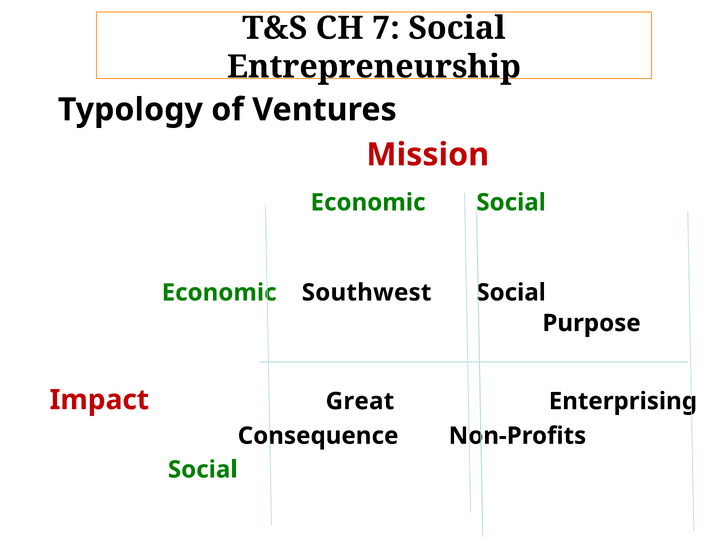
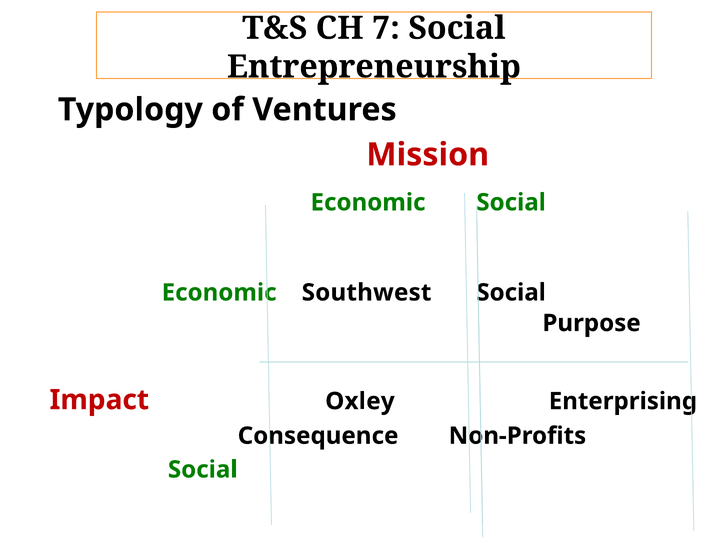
Great: Great -> Oxley (360, 401)
